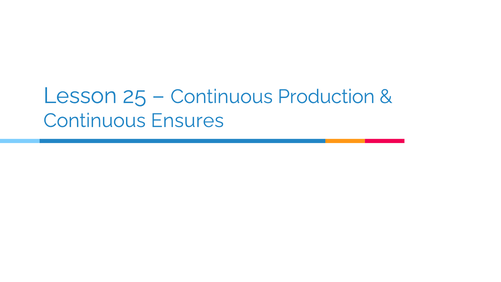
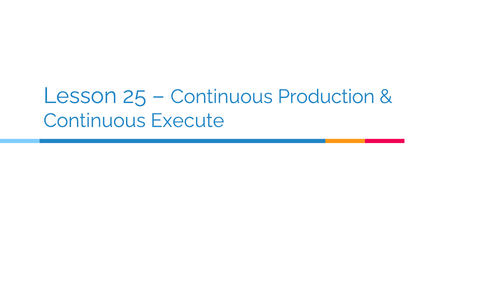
Ensures: Ensures -> Execute (187, 121)
